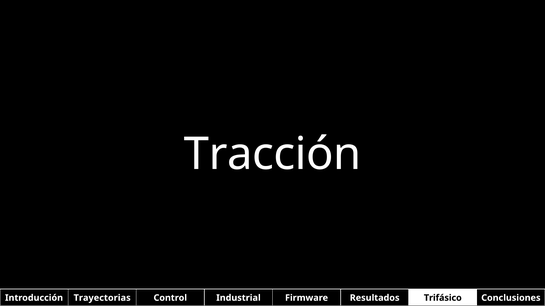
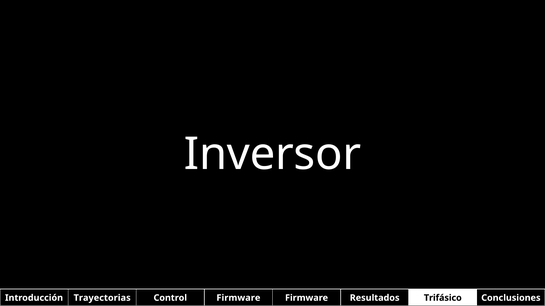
Tracción: Tracción -> Inversor (273, 155)
Control Industrial: Industrial -> Firmware (238, 298)
